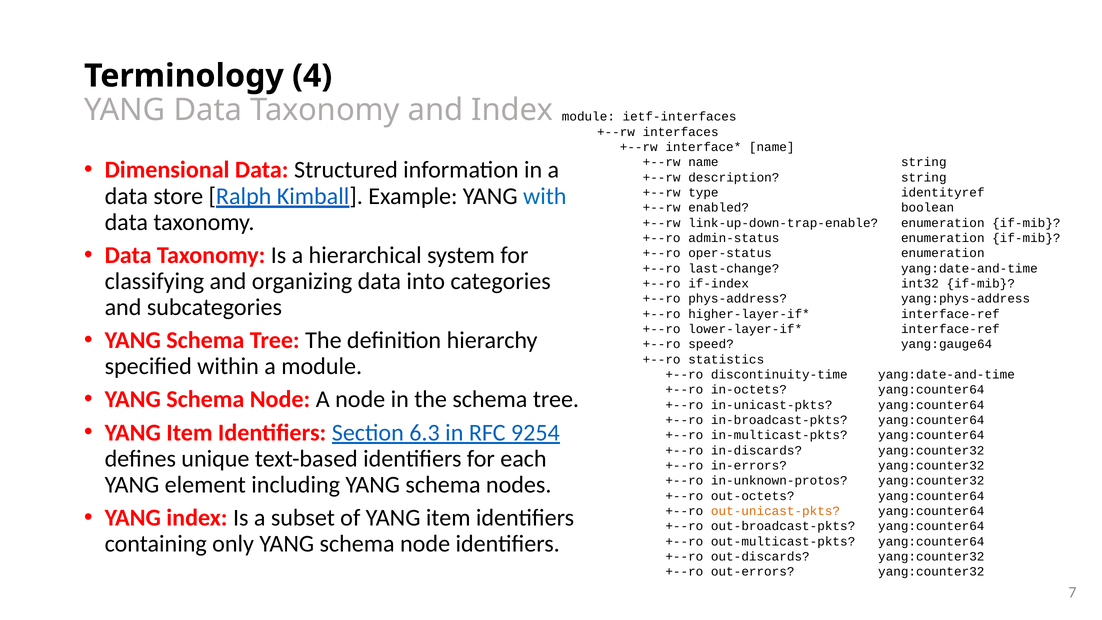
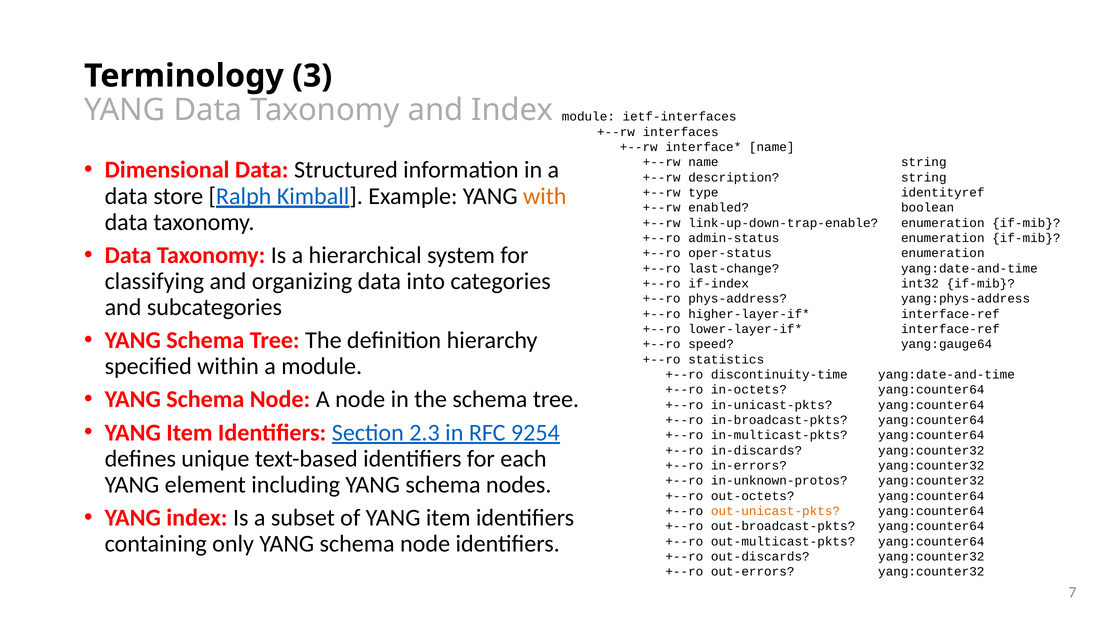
4: 4 -> 3 (312, 76)
with colour: blue -> orange (545, 196)
6.3: 6.3 -> 2.3 (425, 433)
